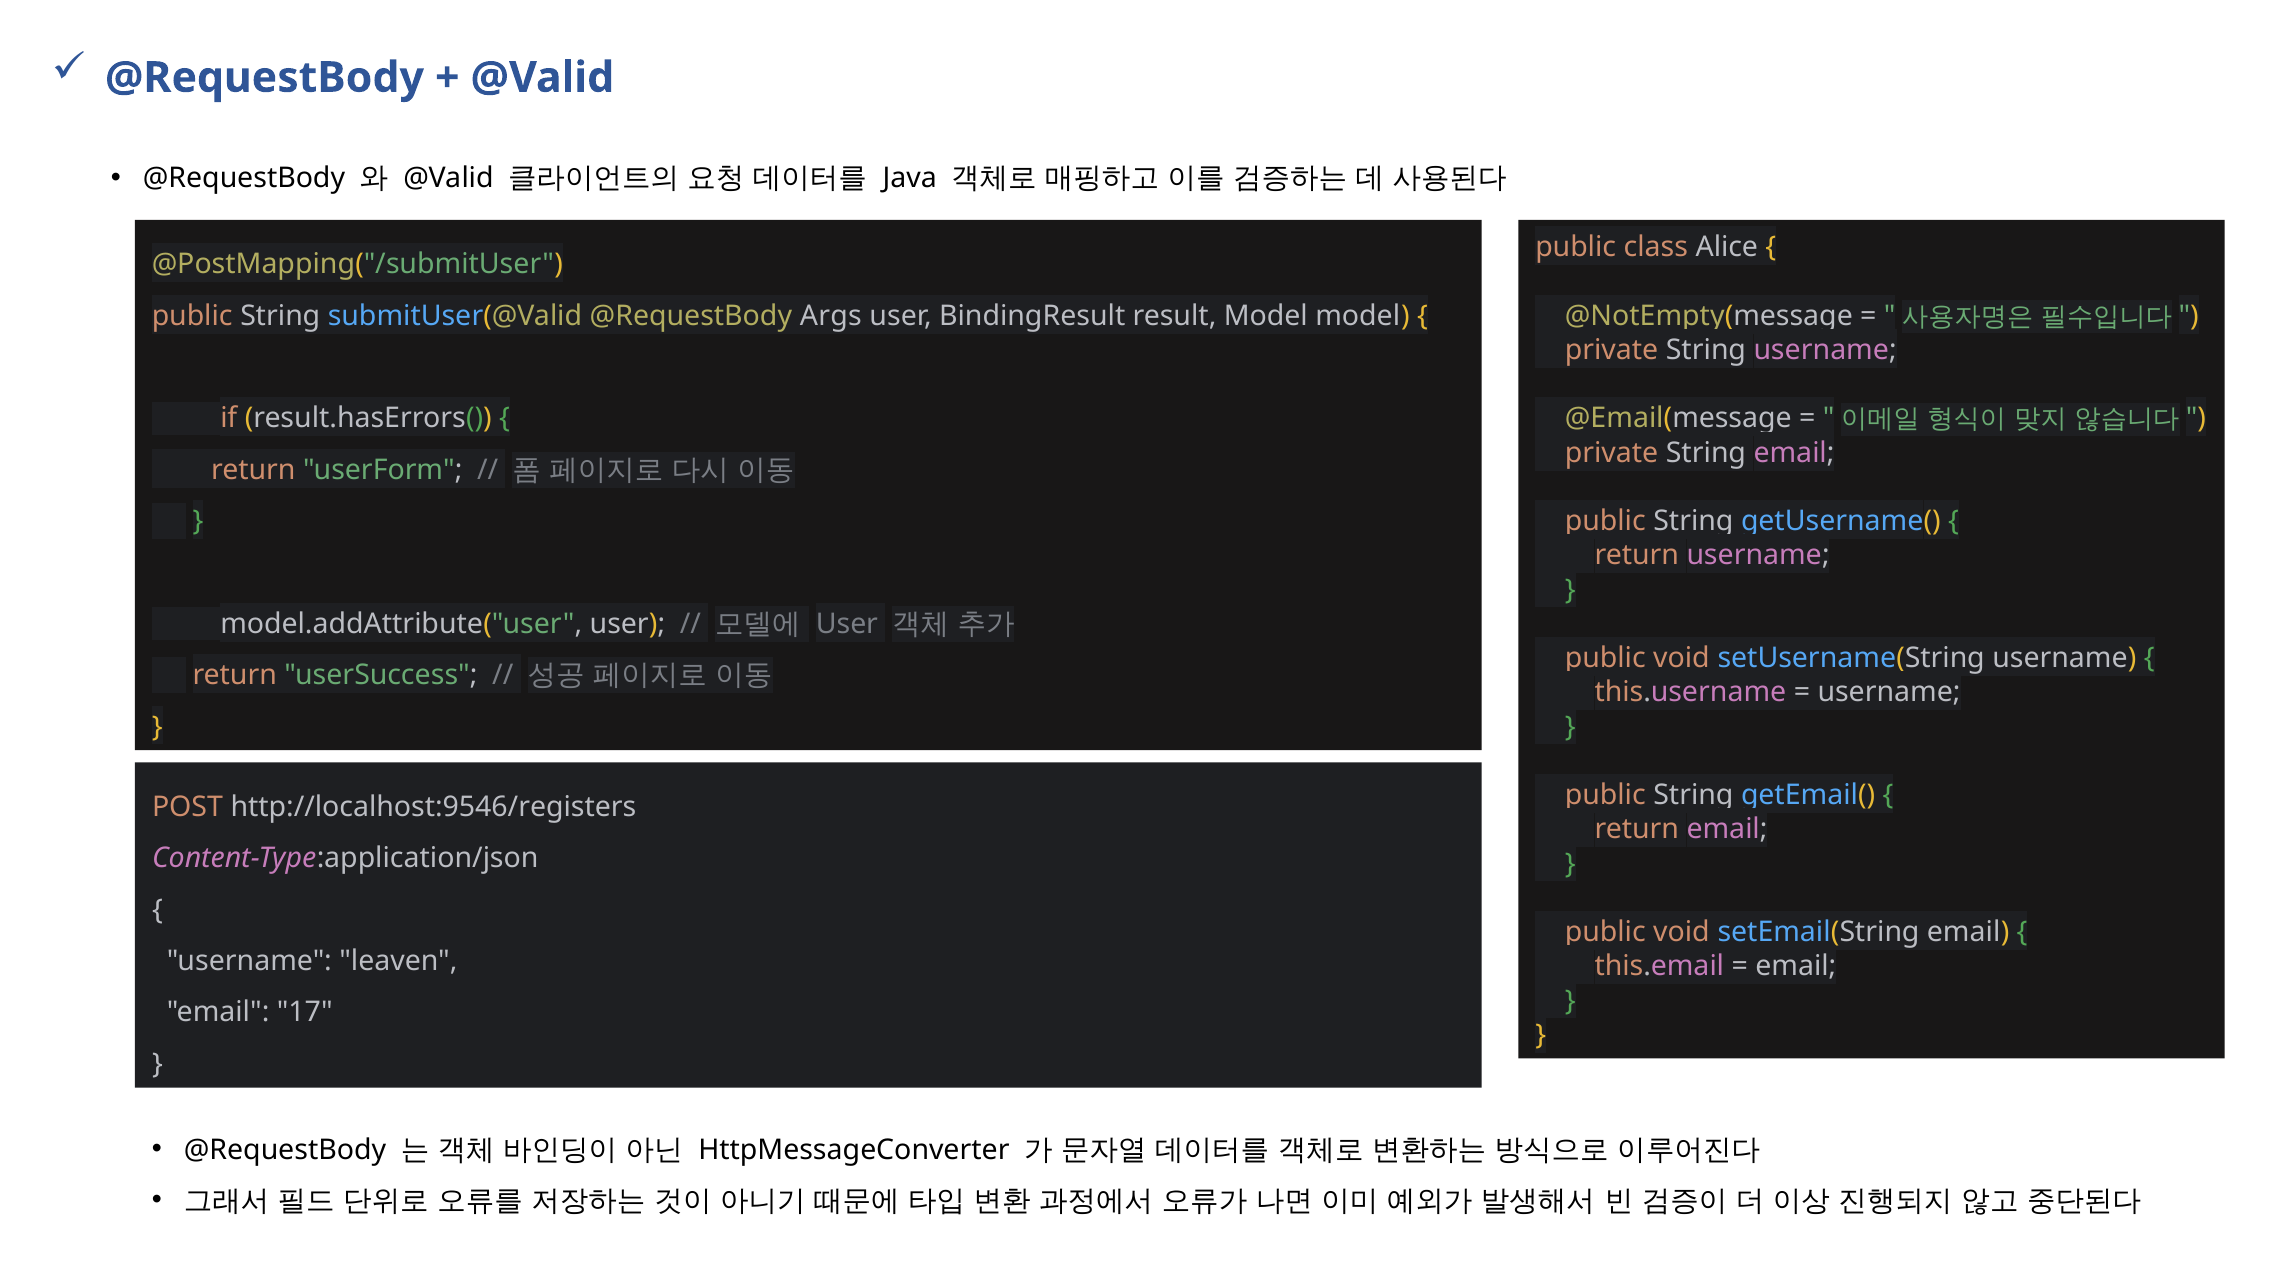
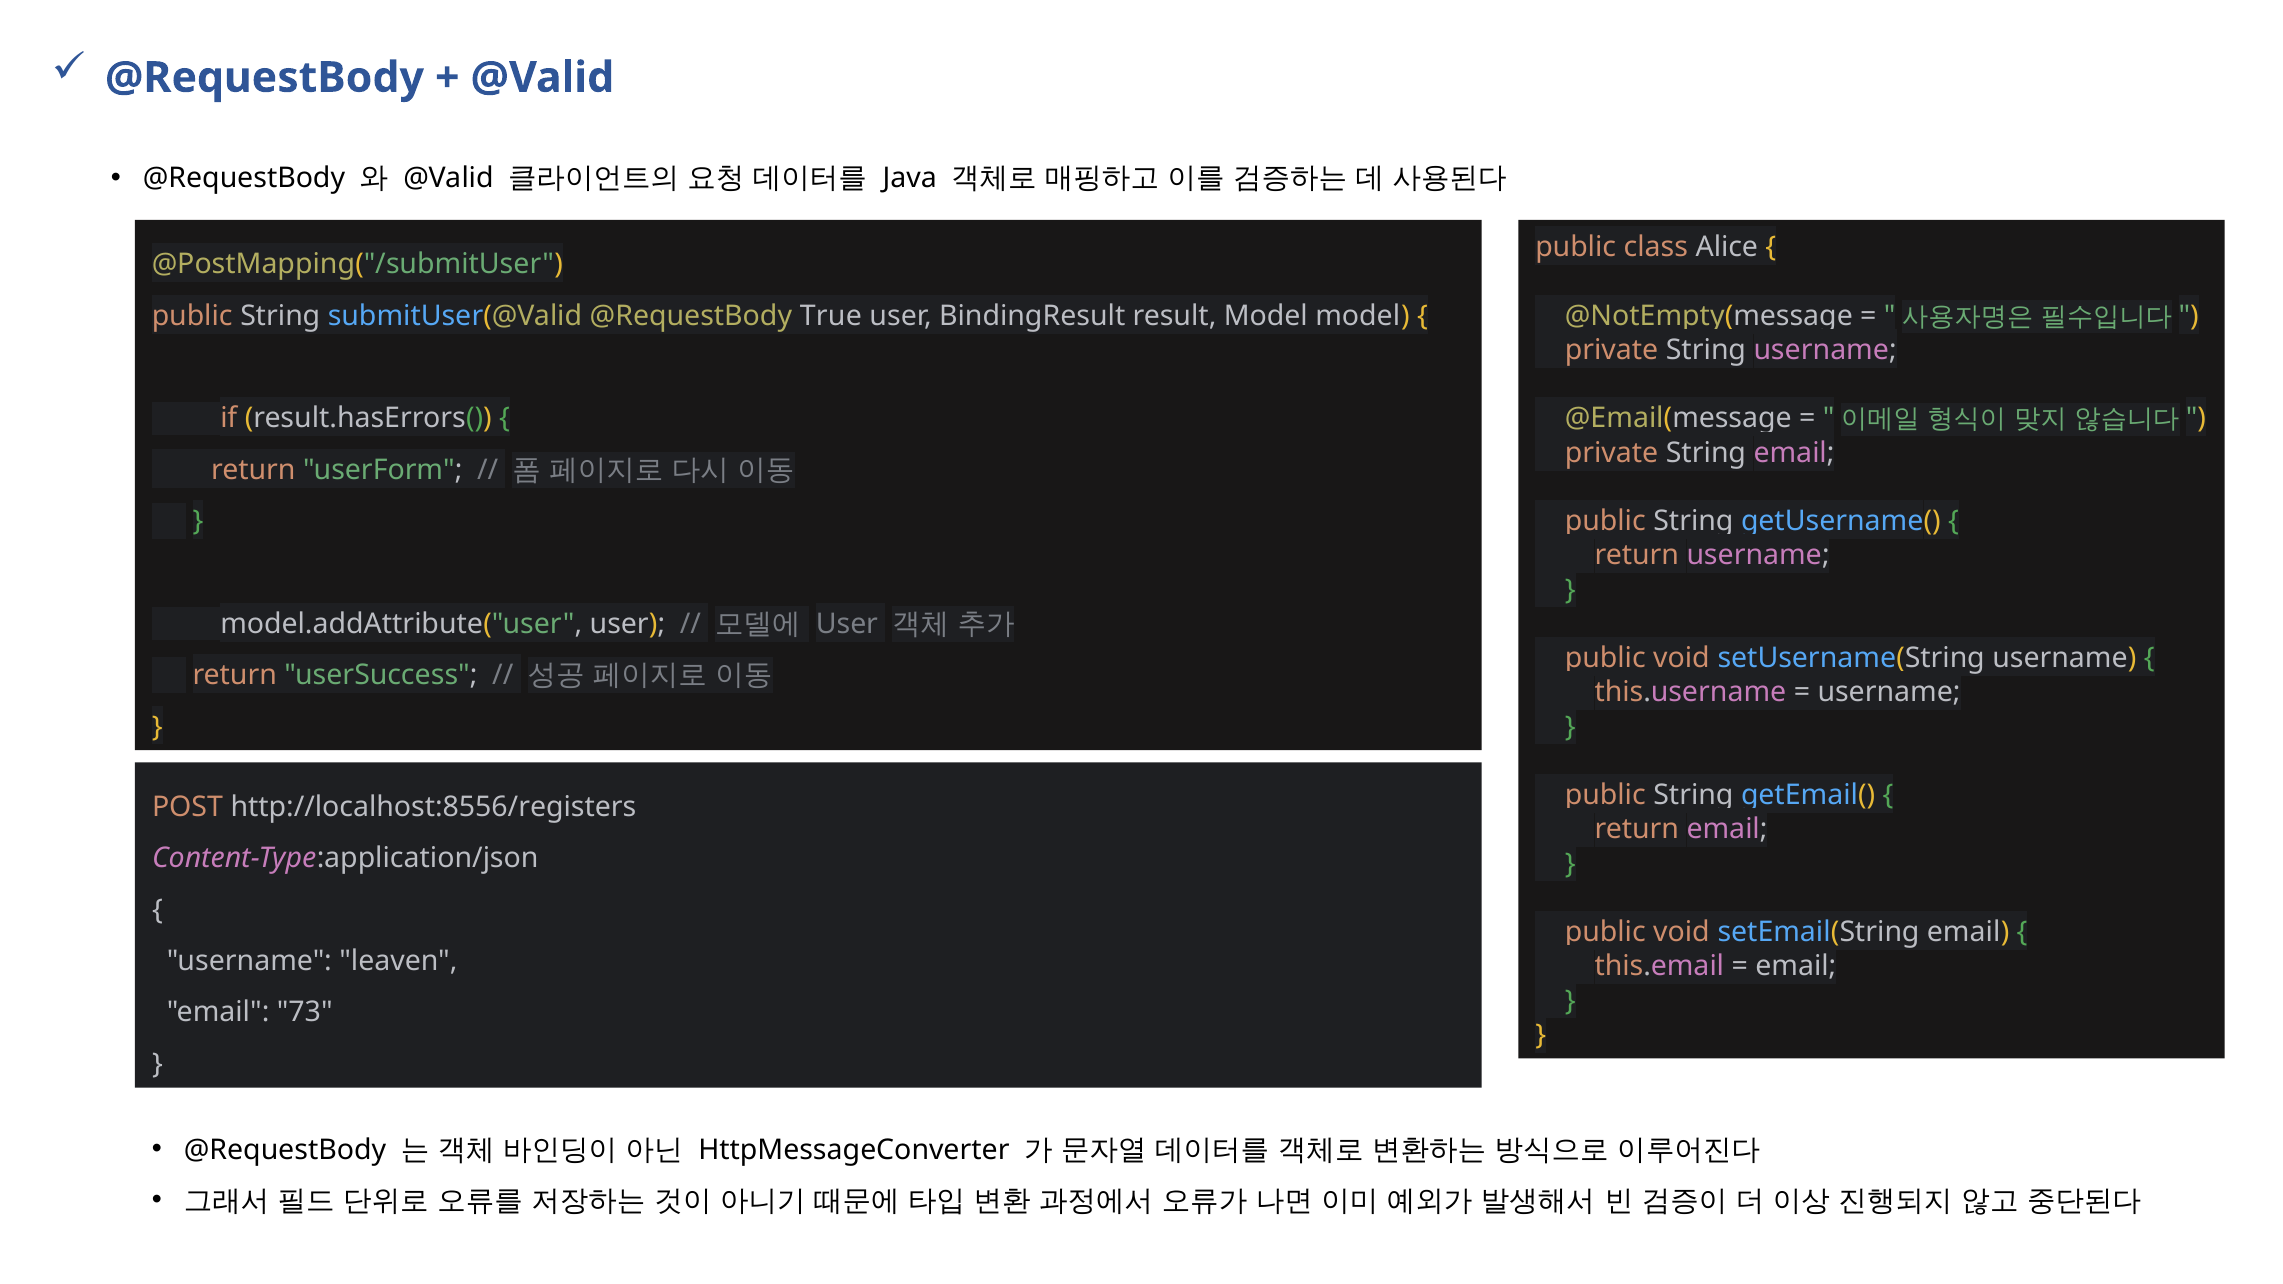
Args: Args -> True (831, 316)
http://localhost:9546/registers: http://localhost:9546/registers -> http://localhost:8556/registers (433, 807)
17: 17 -> 73 (305, 1013)
